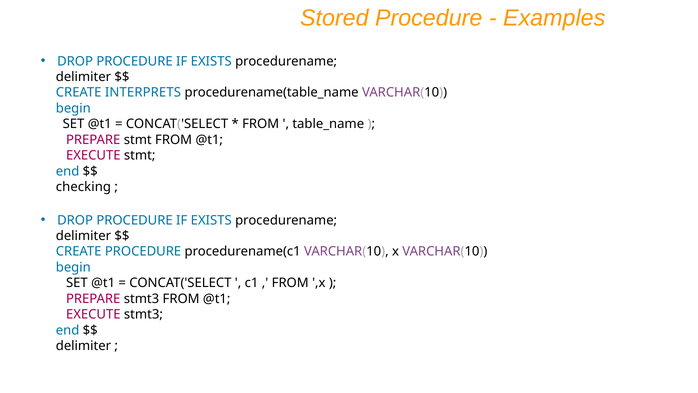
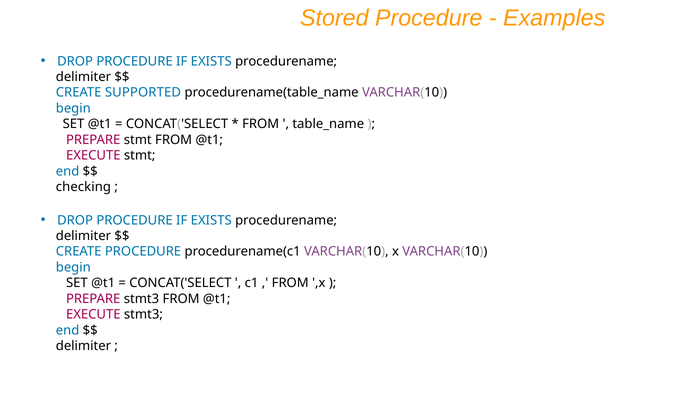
INTERPRETS: INTERPRETS -> SUPPORTED (143, 93)
